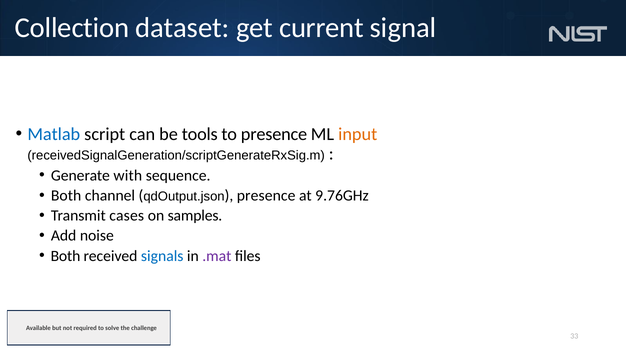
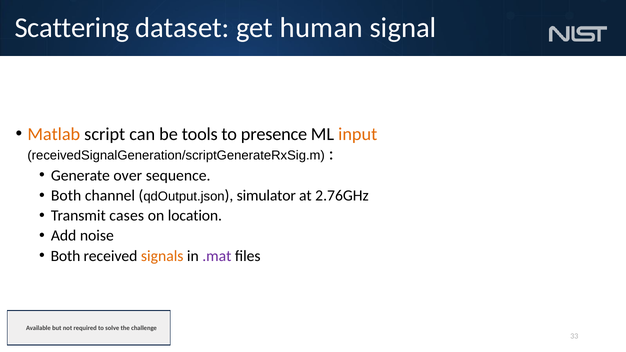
Collection: Collection -> Scattering (72, 28)
current: current -> human (321, 28)
Matlab colour: blue -> orange (54, 134)
with: with -> over (128, 175)
qdOutput.json presence: presence -> simulator (266, 196)
9.76GHz: 9.76GHz -> 2.76GHz (342, 196)
samples: samples -> location (195, 216)
signals colour: blue -> orange (162, 256)
